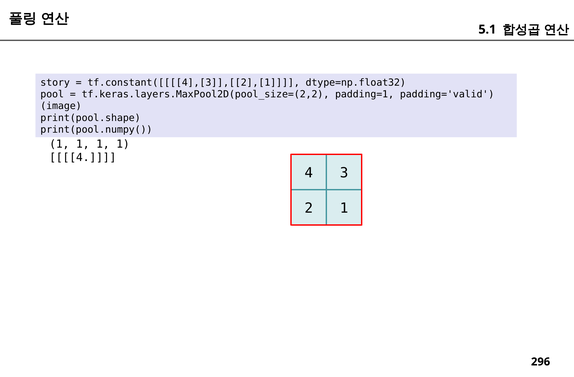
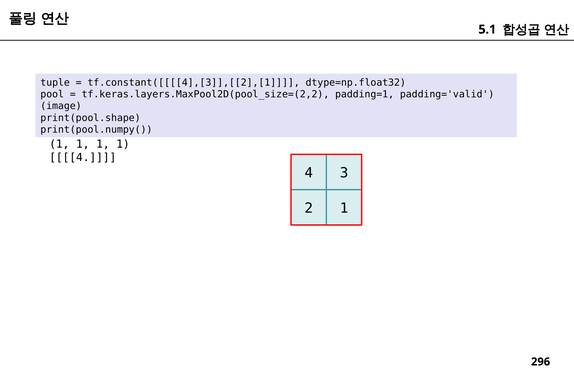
story: story -> tuple (55, 83)
